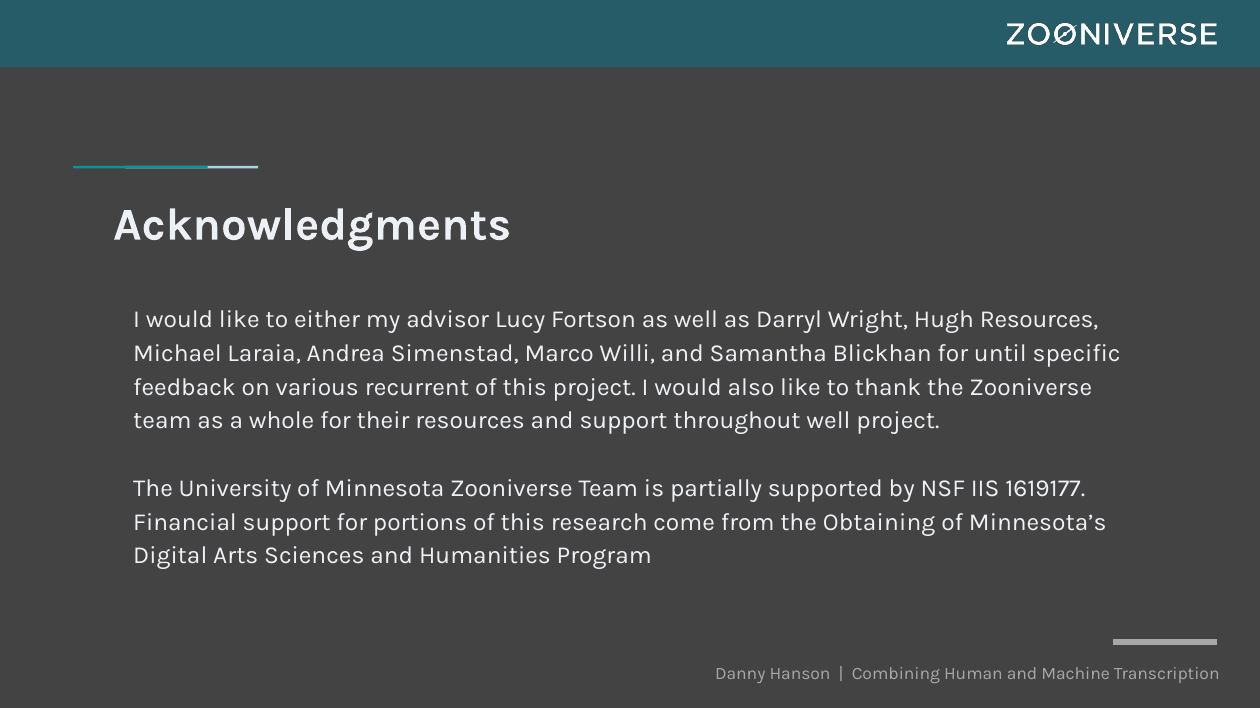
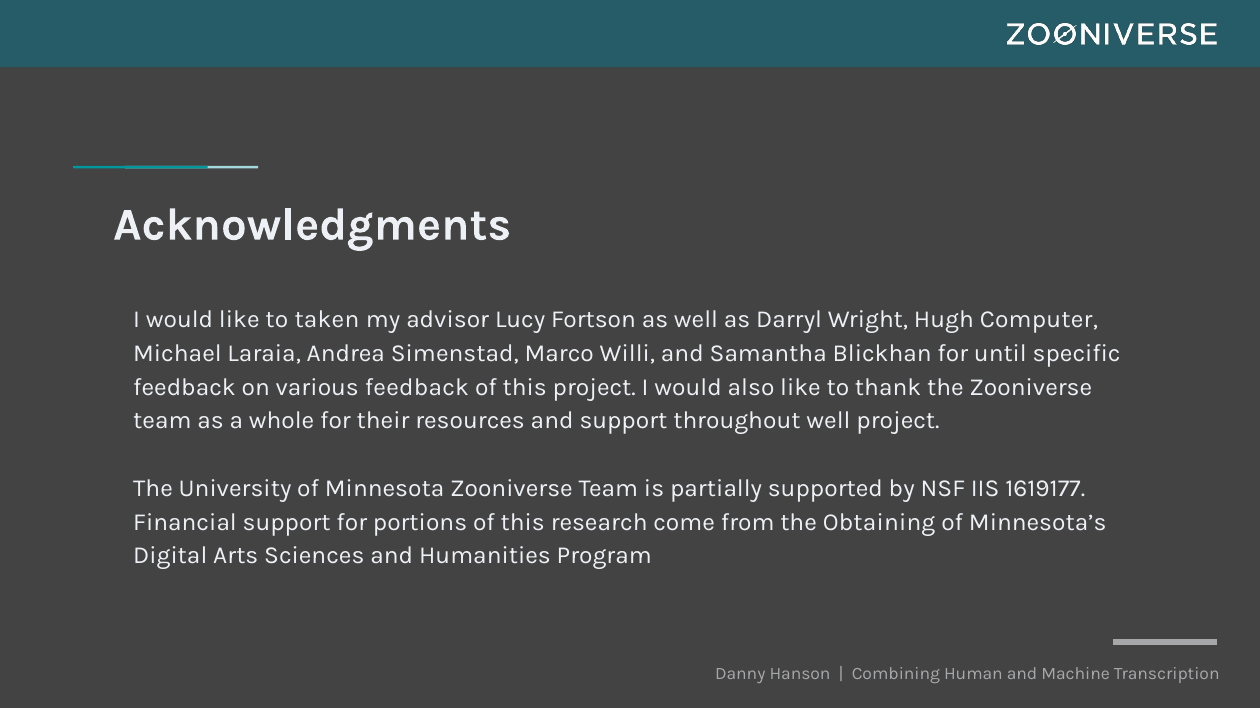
either: either -> taken (327, 320)
Hugh Resources: Resources -> Computer (1039, 320)
various recurrent: recurrent -> feedback (417, 387)
